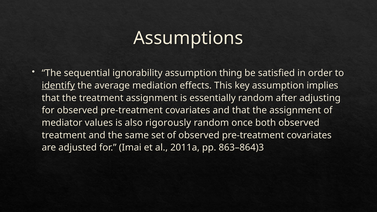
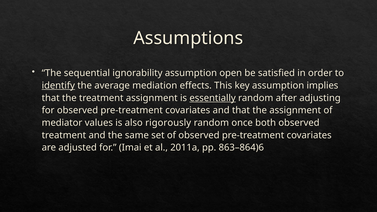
thing: thing -> open (231, 73)
essentially underline: none -> present (213, 98)
863–864)3: 863–864)3 -> 863–864)6 (241, 148)
